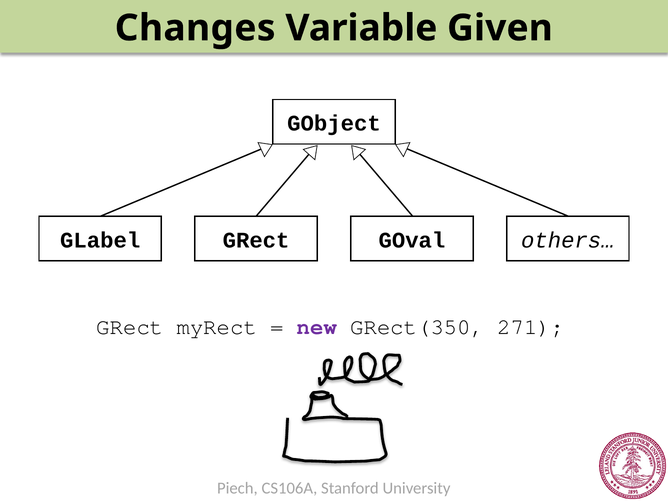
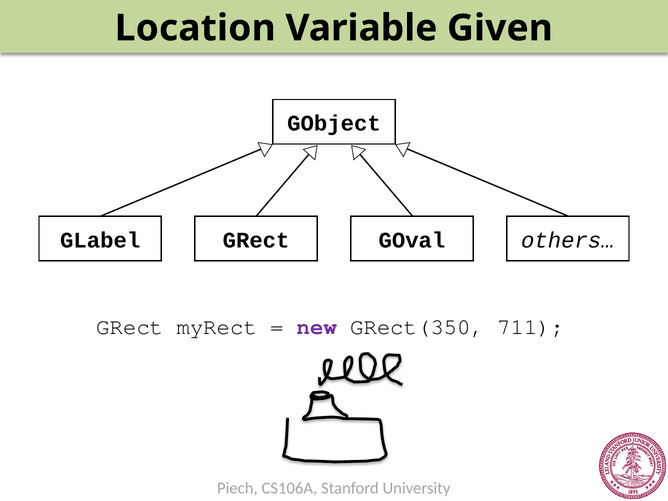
Changes: Changes -> Location (195, 28)
271: 271 -> 711 (531, 327)
